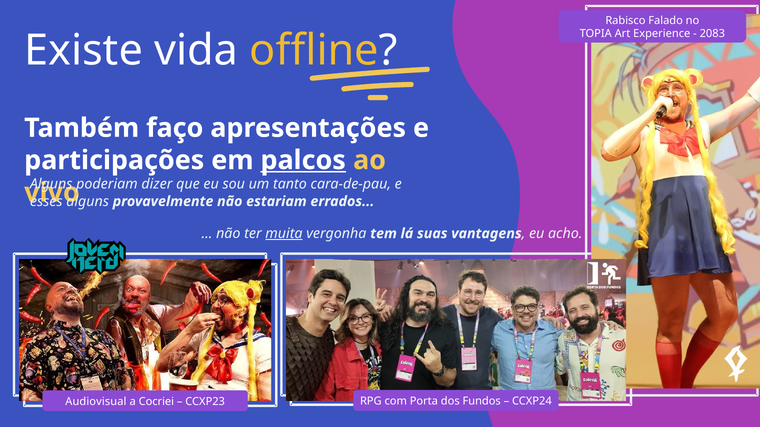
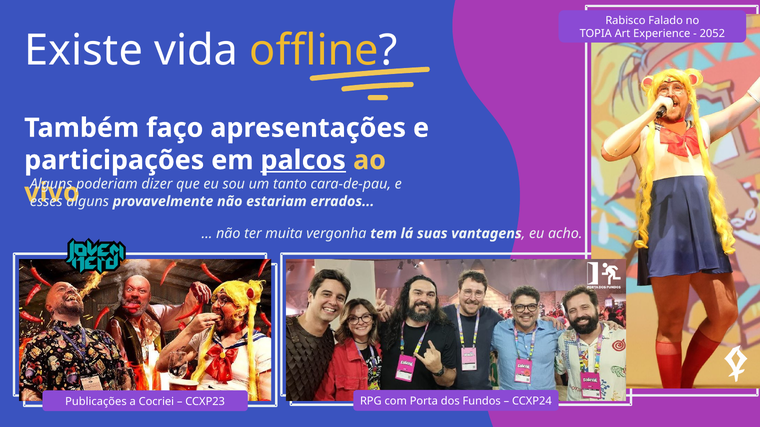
2083: 2083 -> 2052 (712, 34)
muita underline: present -> none (284, 234)
Audiovisual: Audiovisual -> Publicações (96, 402)
